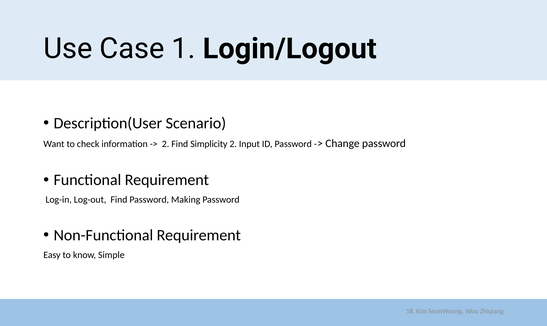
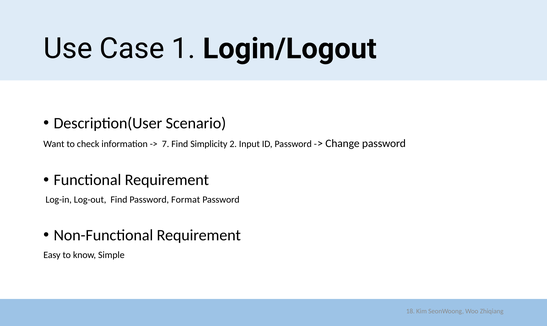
2: 2 -> 7 (166, 144)
Making: Making -> Format (186, 199)
